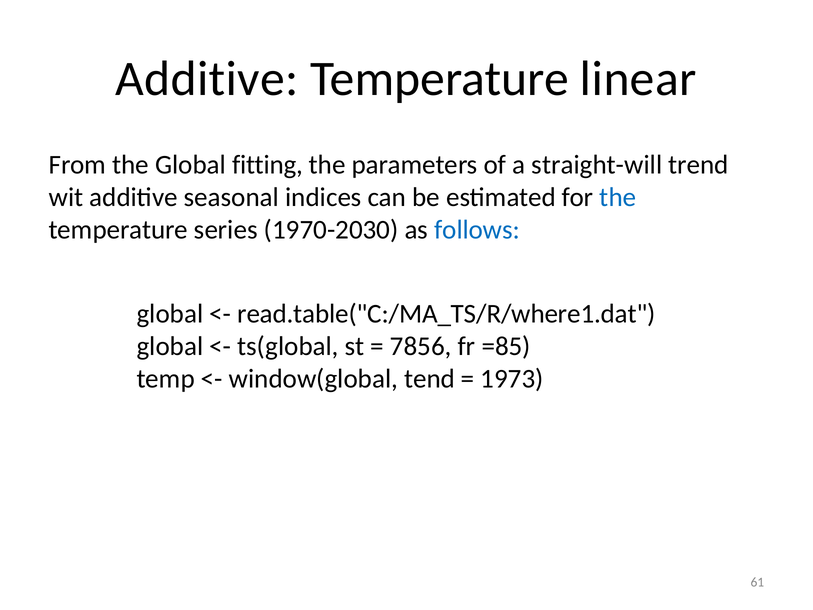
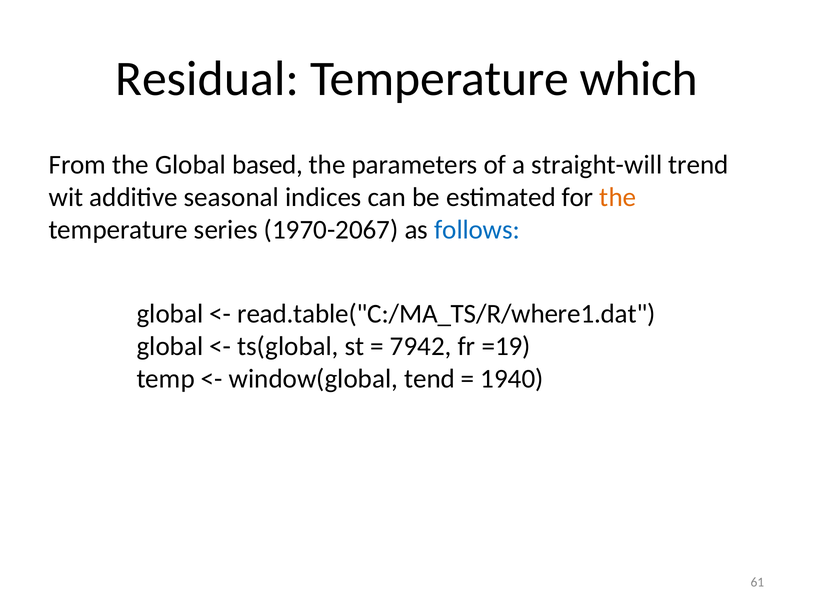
Additive: Additive -> Residual (207, 79)
linear: linear -> which (639, 79)
fitting: fitting -> based (268, 165)
the colour: blue -> orange (618, 197)
1970-2030: 1970-2030 -> 1970-2067 (331, 230)
7856: 7856 -> 7942 (421, 346)
=85: =85 -> =19 (506, 346)
1973: 1973 -> 1940 (512, 379)
